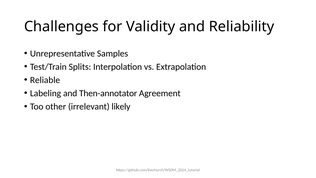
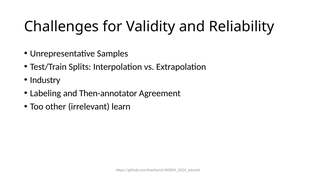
Reliable: Reliable -> Industry (45, 80)
likely: likely -> learn (121, 106)
